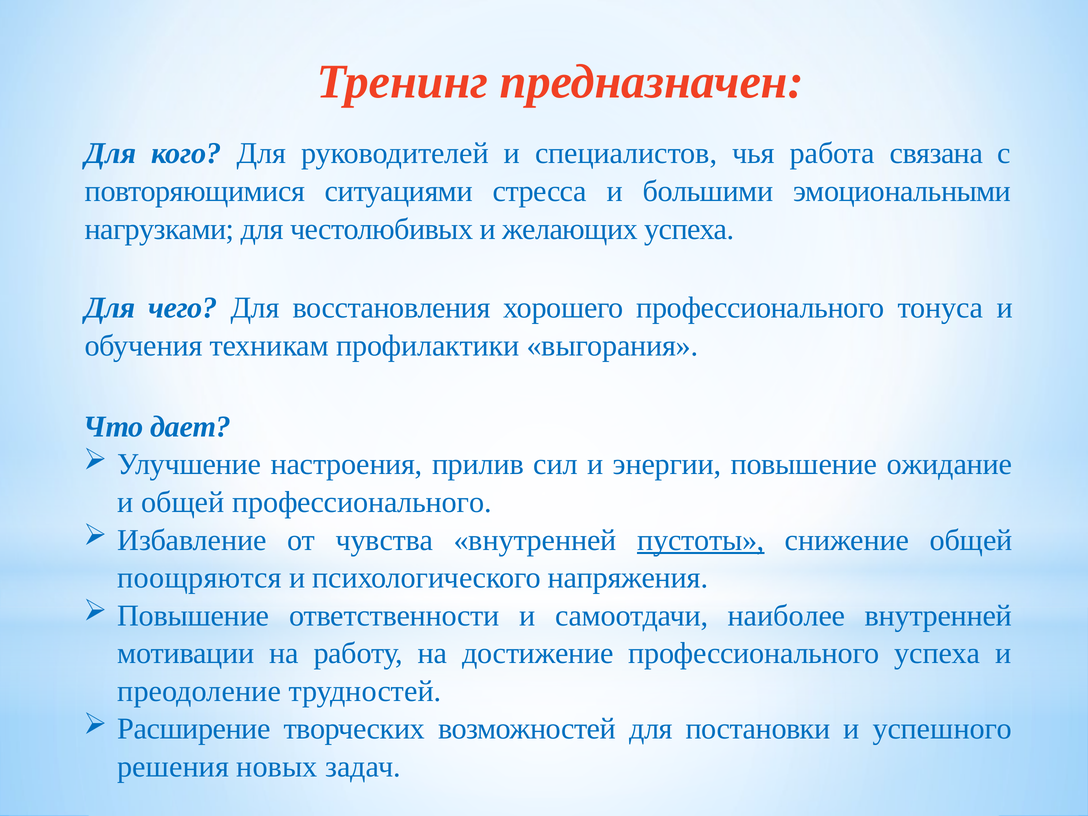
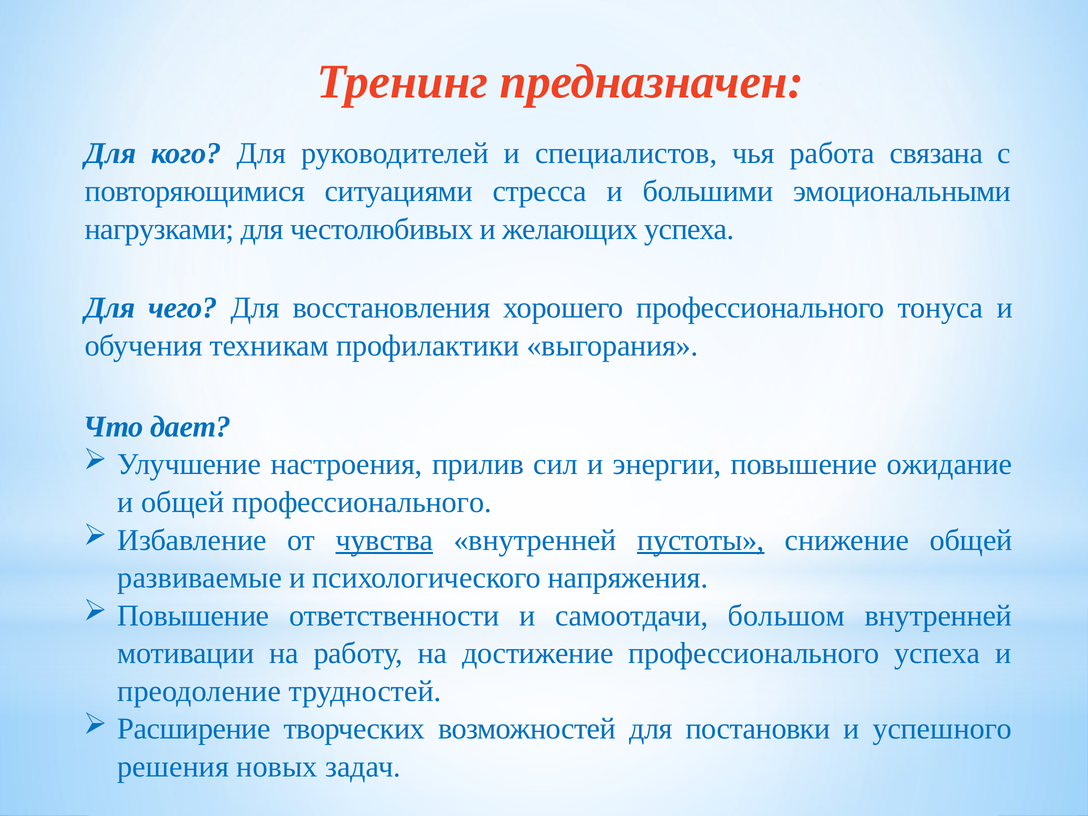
чувства underline: none -> present (384, 540)
поощряются: поощряются -> развиваемые (200, 578)
наиболее: наиболее -> большом (786, 616)
